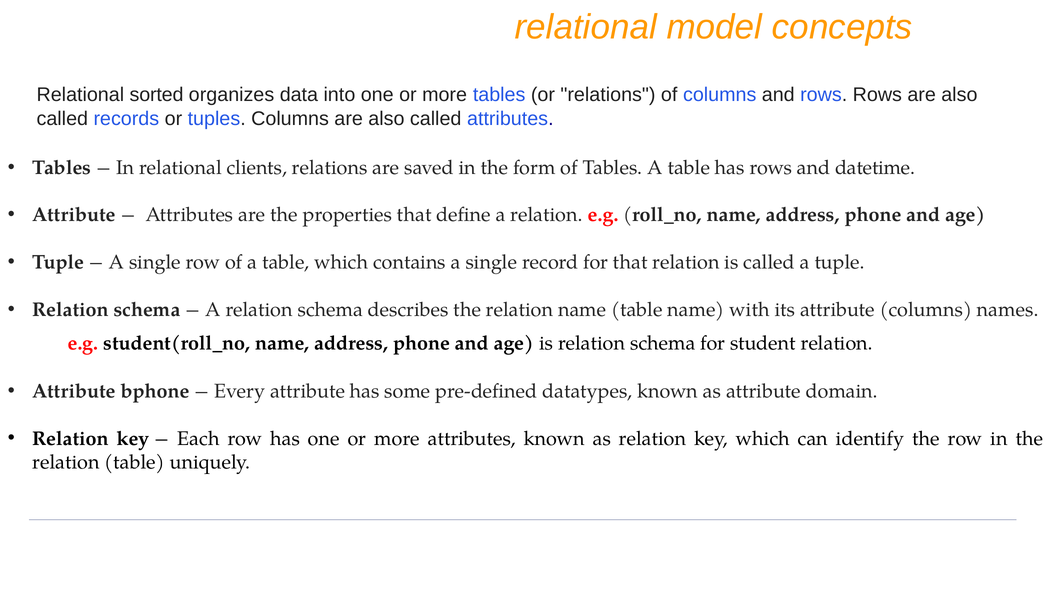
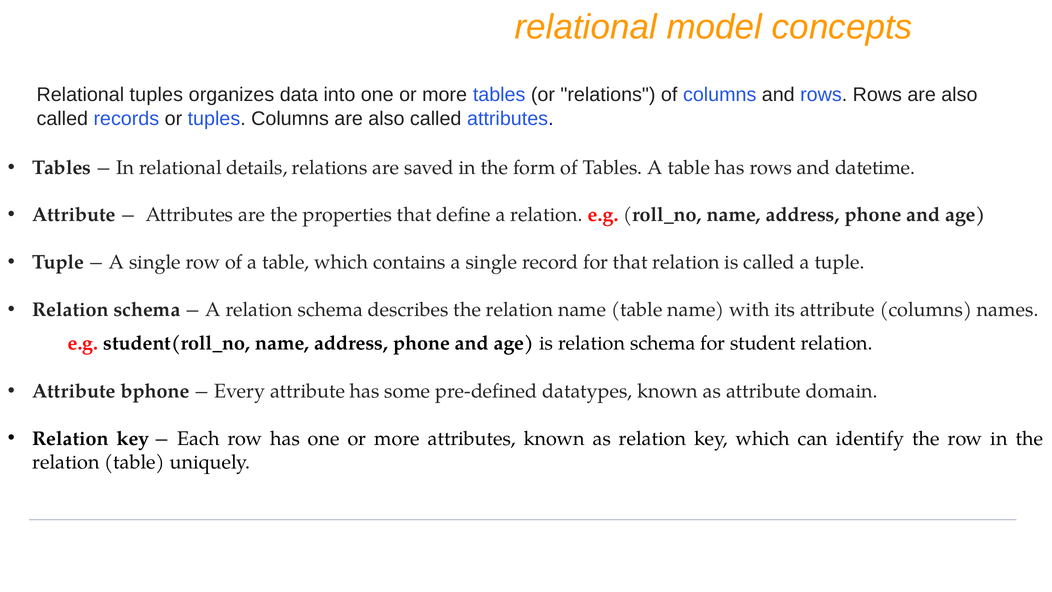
Relational sorted: sorted -> tuples (156, 95)
clients: clients -> details (257, 167)
